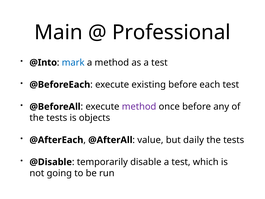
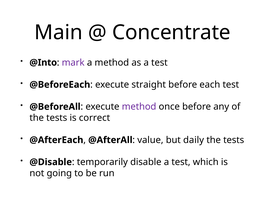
Professional: Professional -> Concentrate (171, 33)
mark colour: blue -> purple (73, 62)
existing: existing -> straight (149, 85)
objects: objects -> correct (94, 118)
